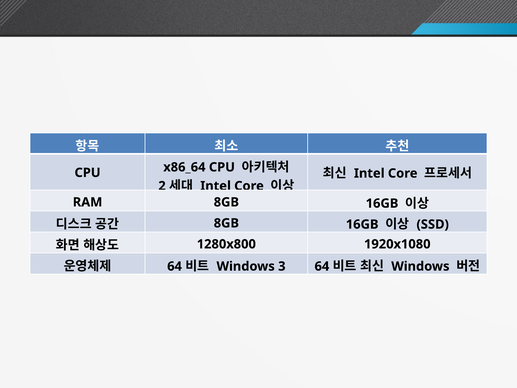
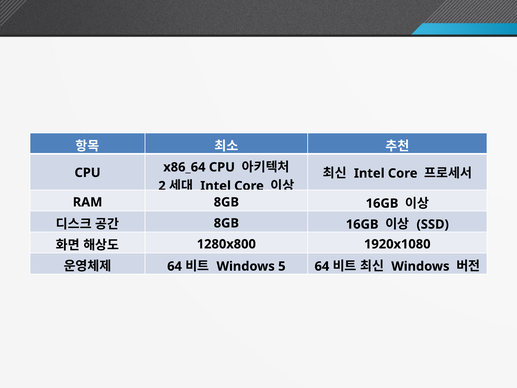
3: 3 -> 5 (282, 266)
